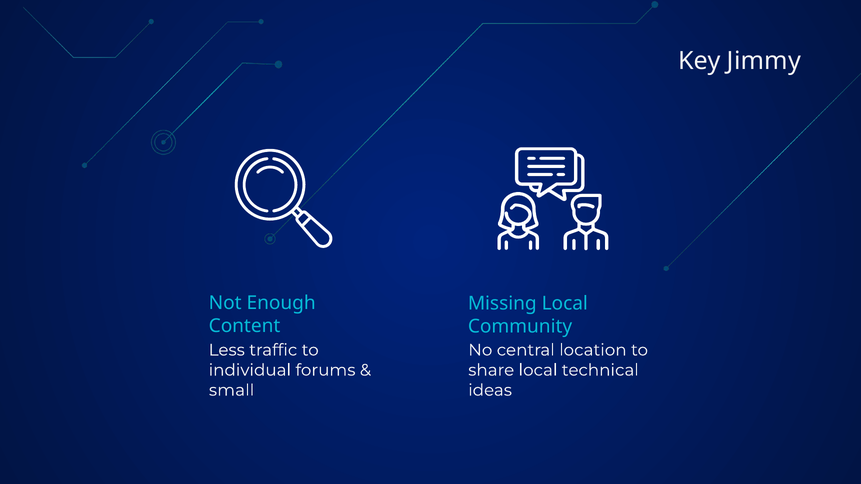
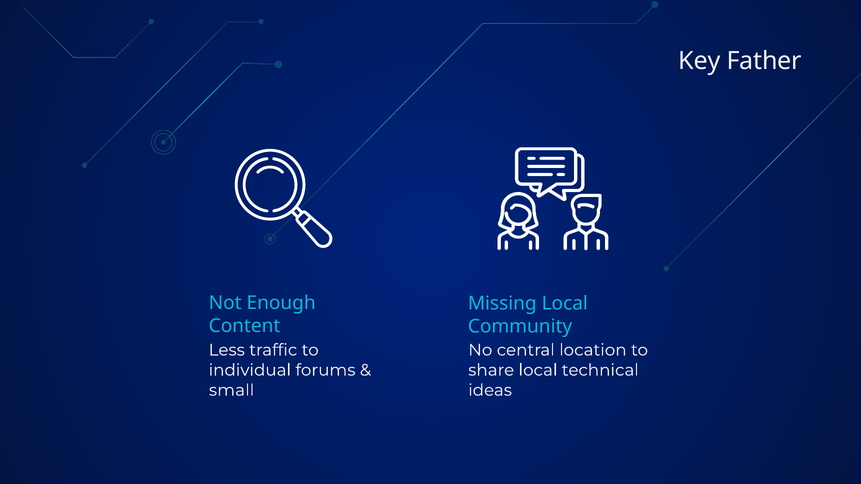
Jimmy: Jimmy -> Father (764, 61)
